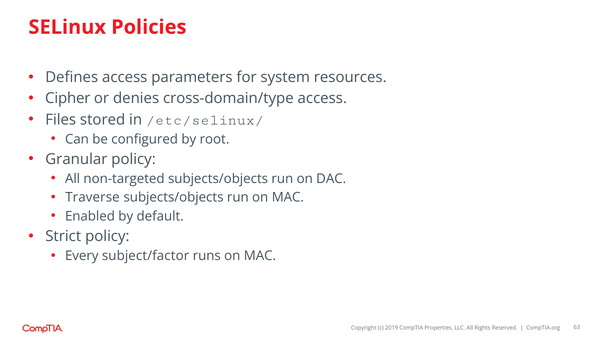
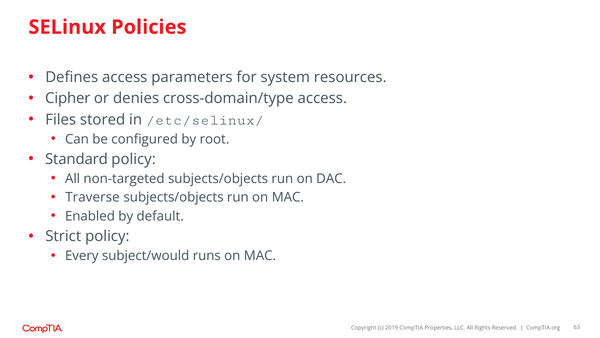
Granular: Granular -> Standard (76, 159)
subject/factor: subject/factor -> subject/would (146, 256)
